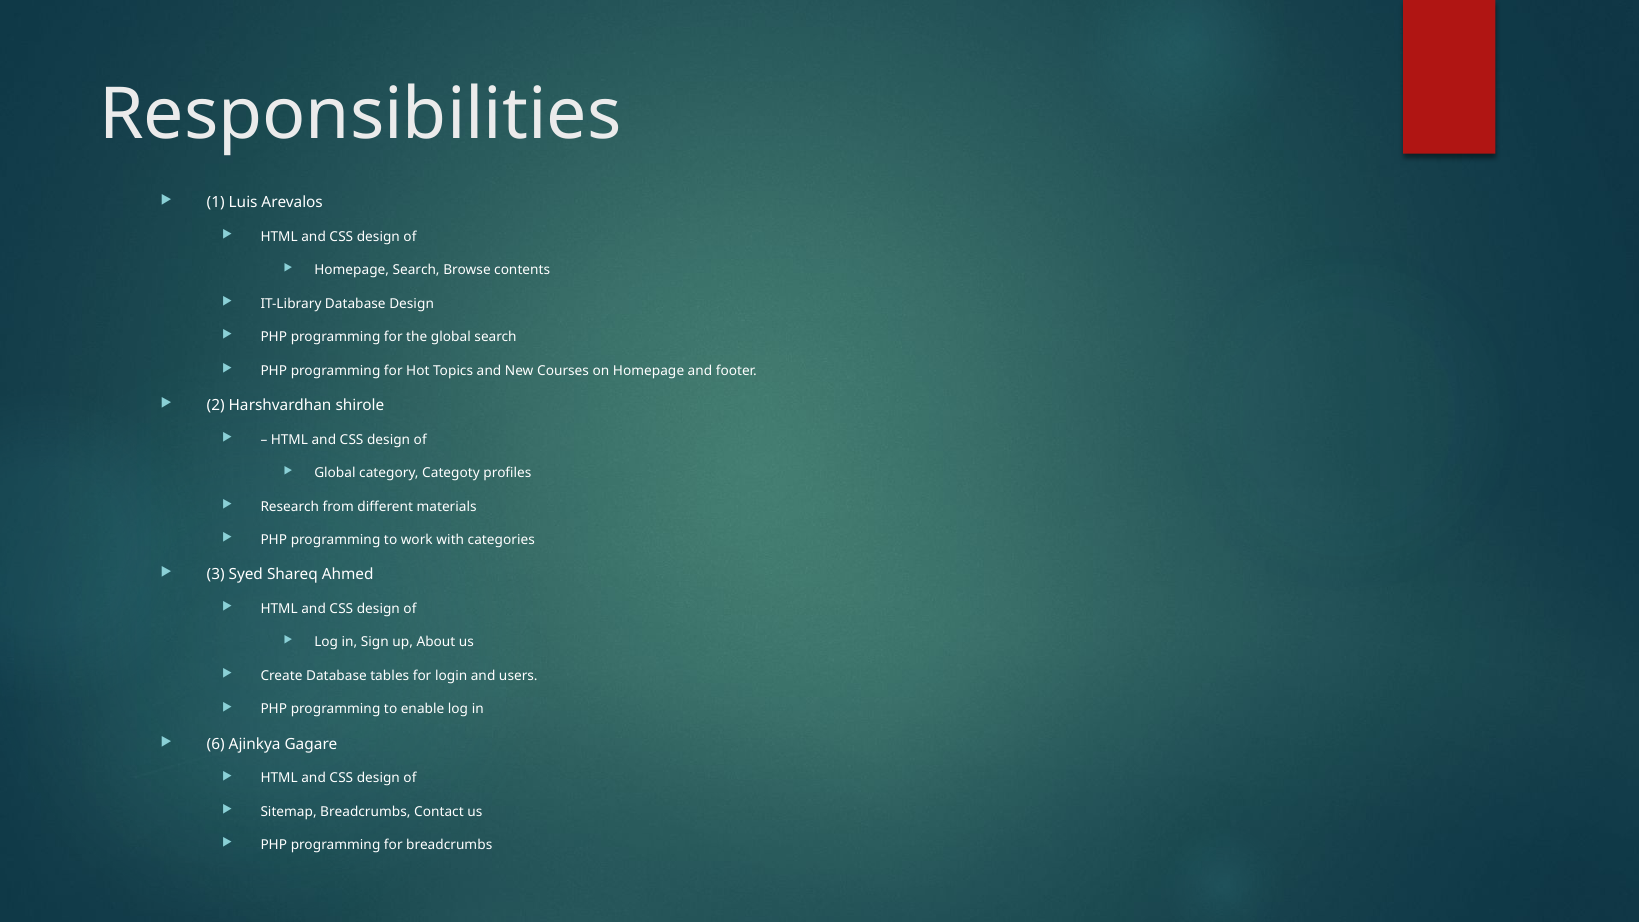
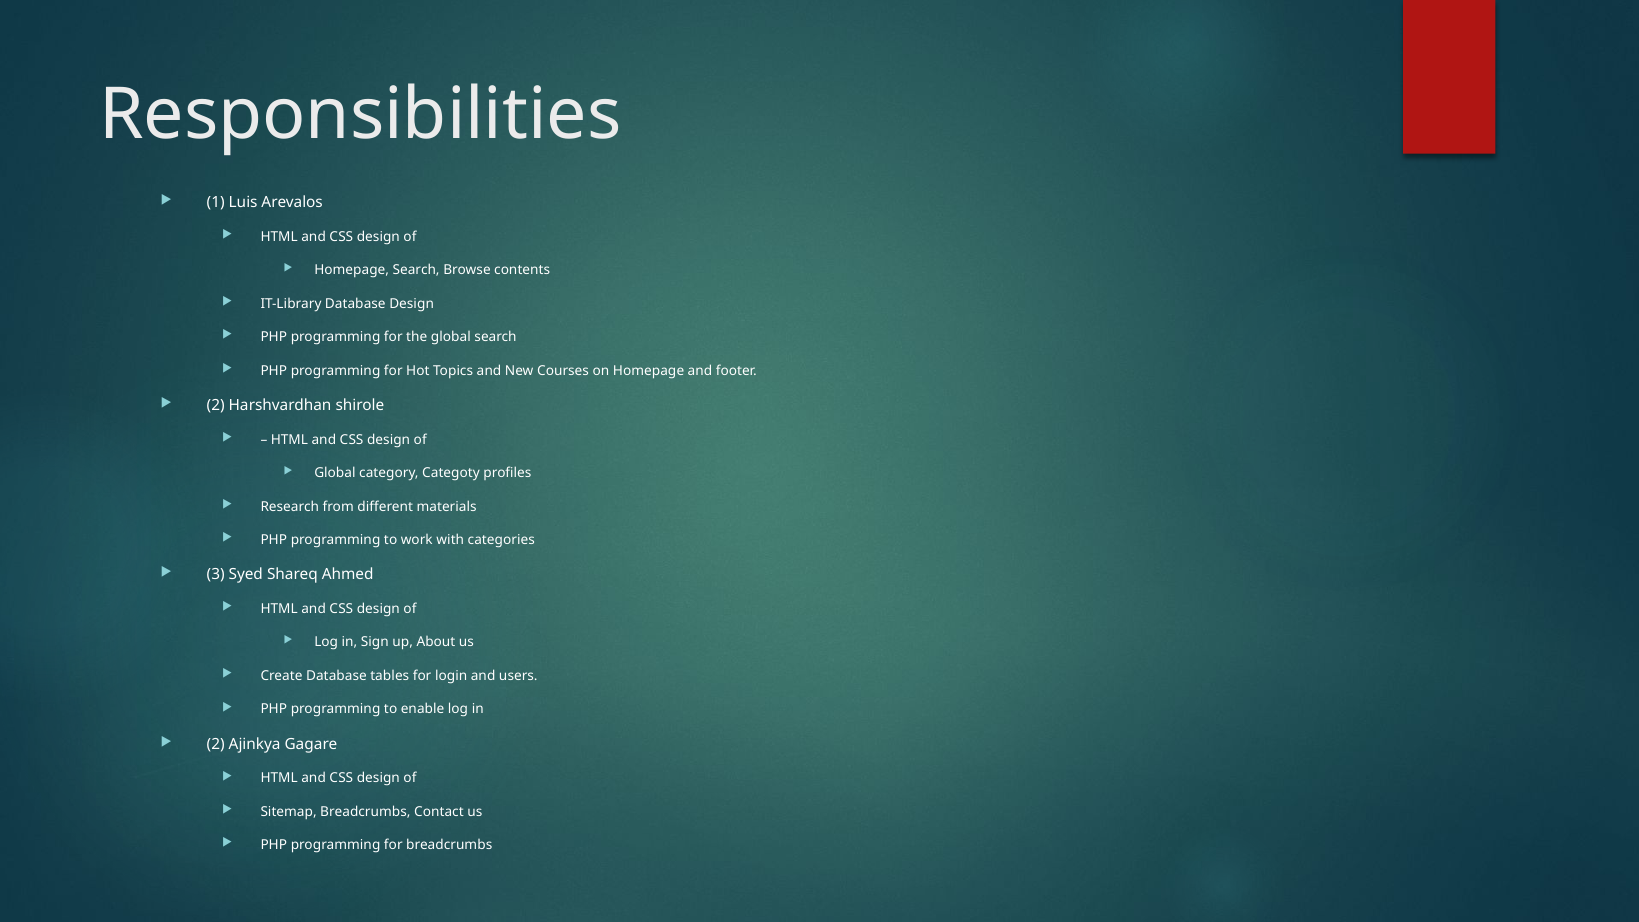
6: 6 -> 2 (216, 744)
